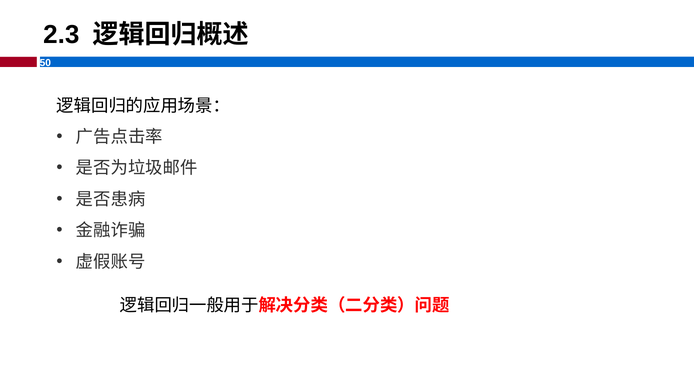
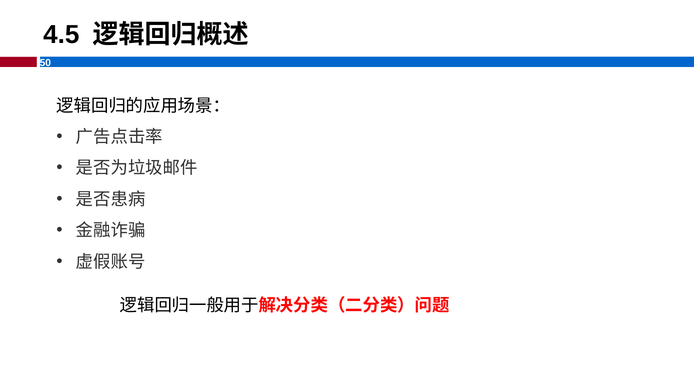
2.3: 2.3 -> 4.5 (61, 35)
